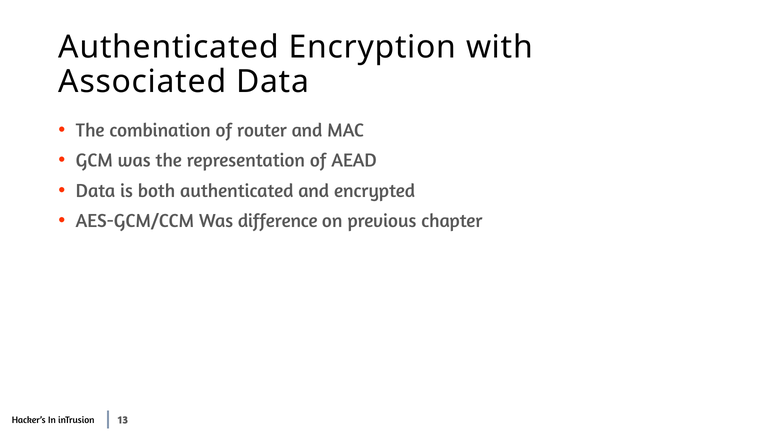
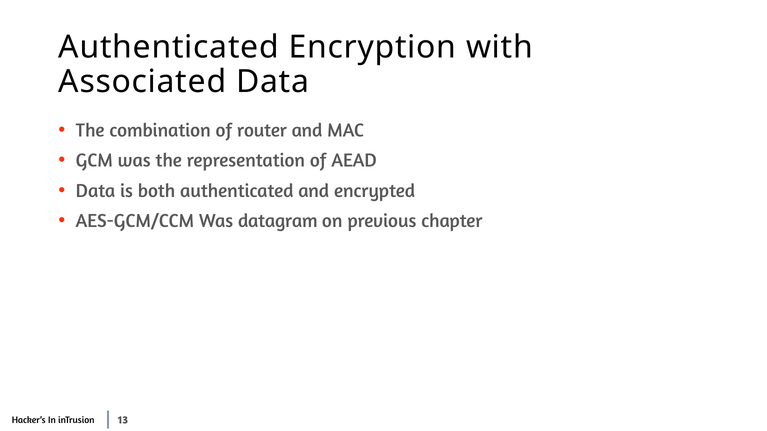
difference: difference -> datagram (278, 221)
